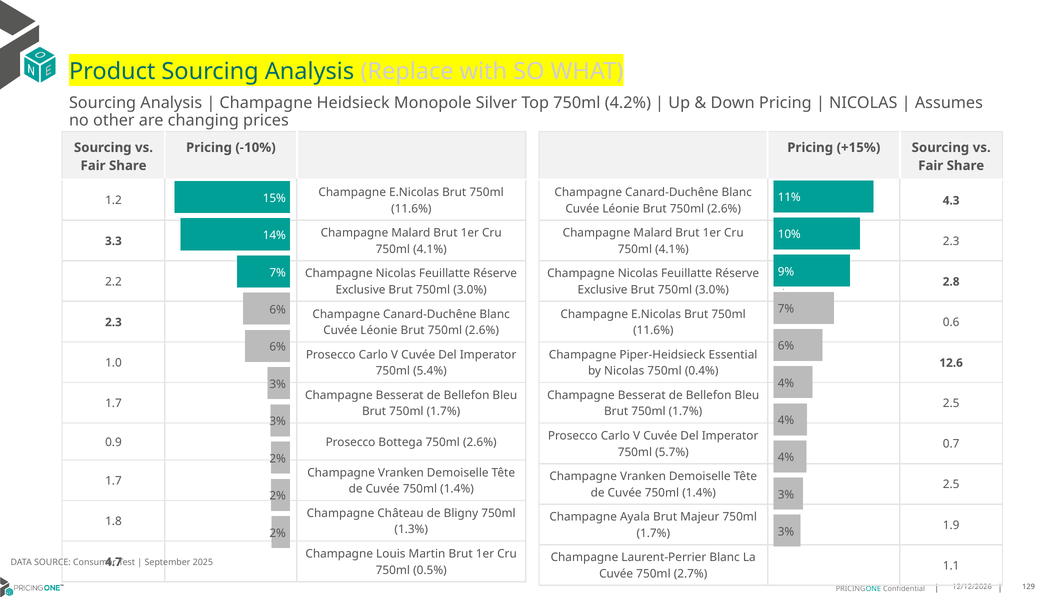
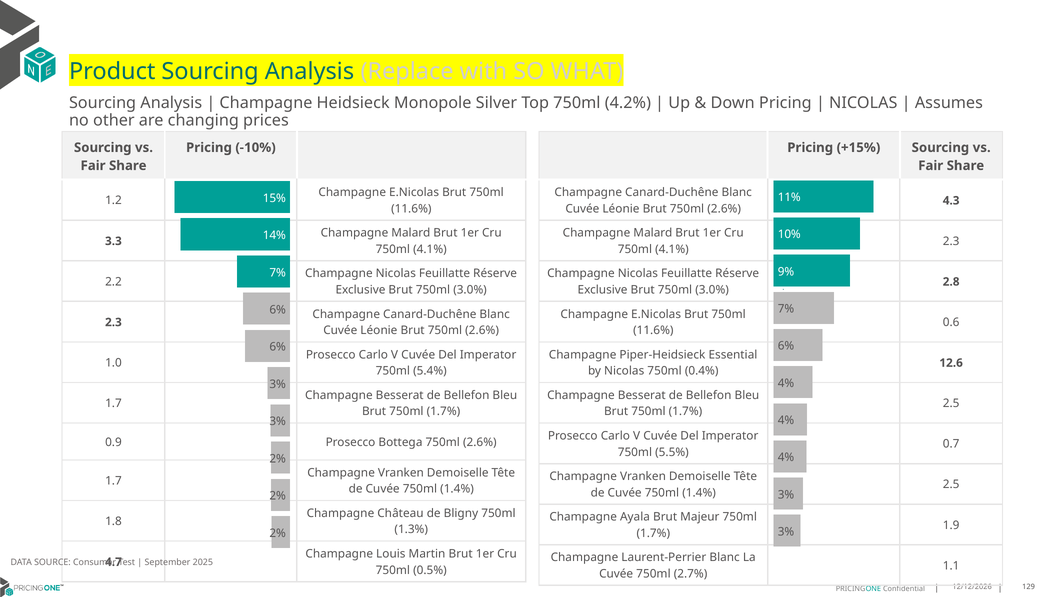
5.7%: 5.7% -> 5.5% (672, 452)
